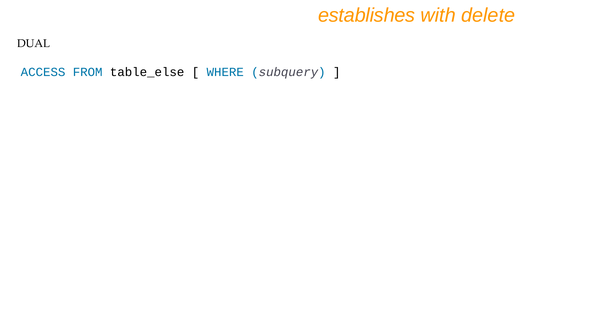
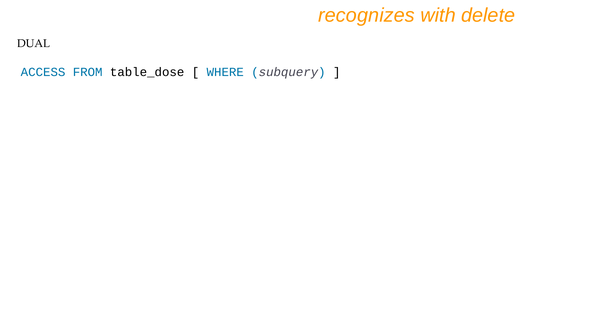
establishes: establishes -> recognizes (367, 15)
table_else: table_else -> table_dose (147, 72)
